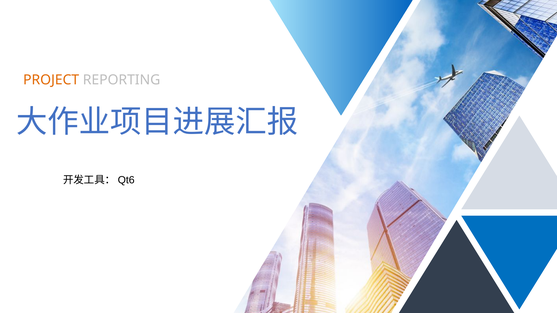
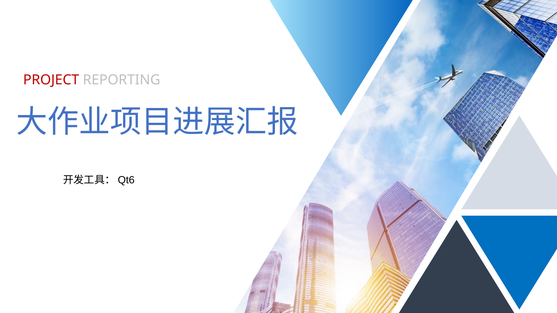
PROJECT colour: orange -> red (51, 80)
